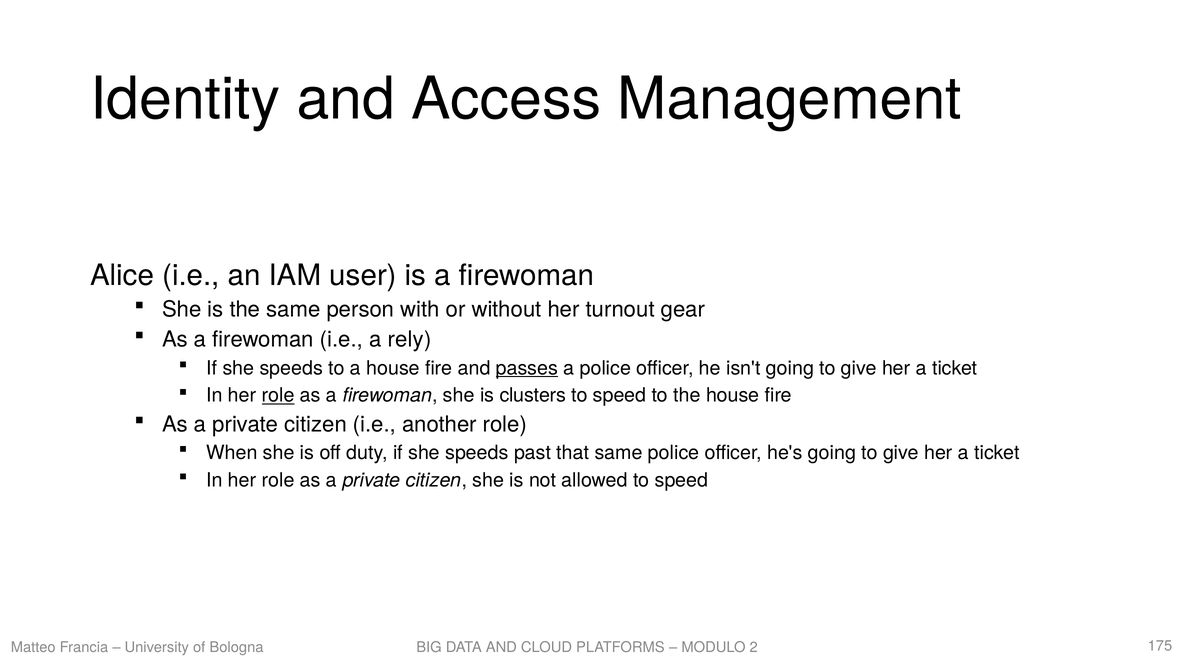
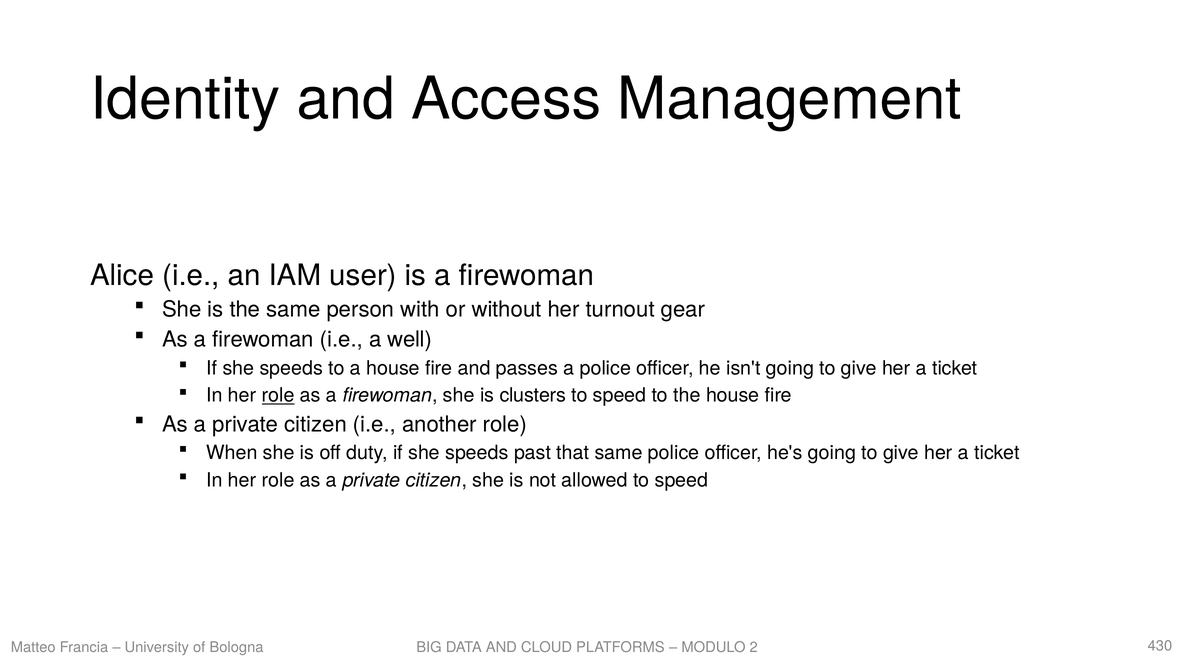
rely: rely -> well (410, 340)
passes underline: present -> none (527, 368)
175: 175 -> 430 (1160, 646)
